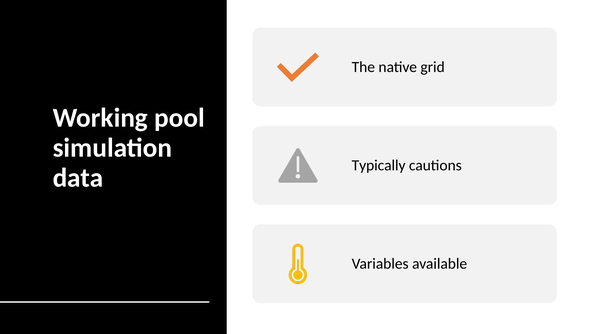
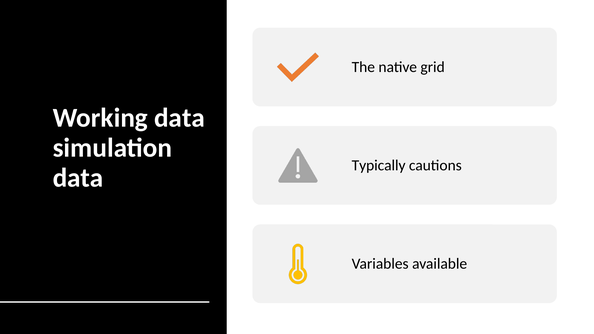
Working pool: pool -> data (179, 118)
